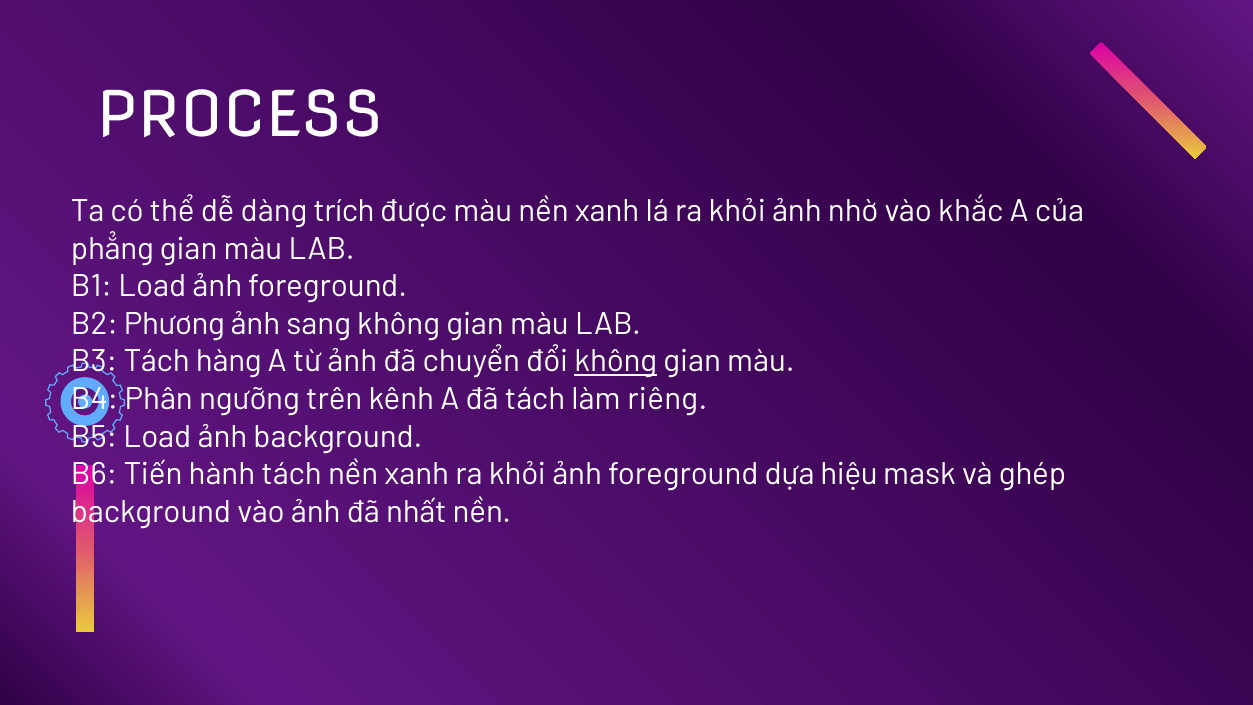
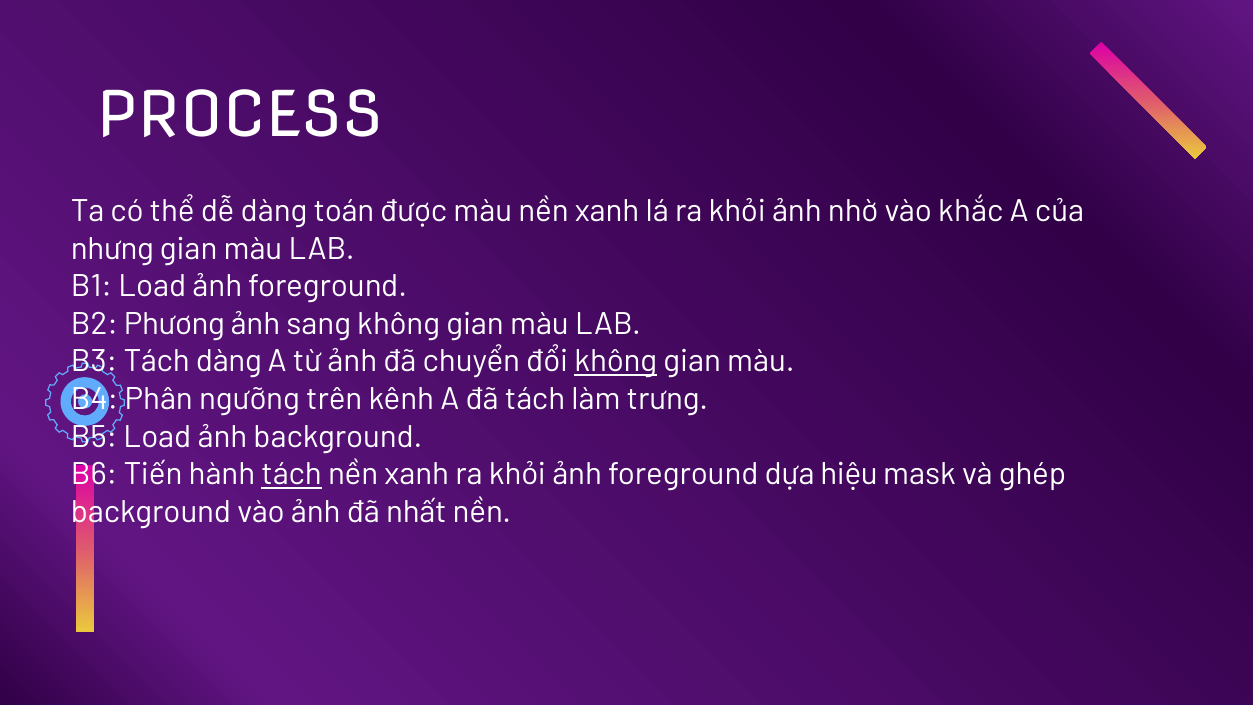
trích: trích -> toán (344, 211)
phẳng: phẳng -> nhưng (112, 249)
Tách hàng: hàng -> dàng (229, 361)
riêng: riêng -> trưng (667, 399)
tách underline: none -> present (292, 474)
